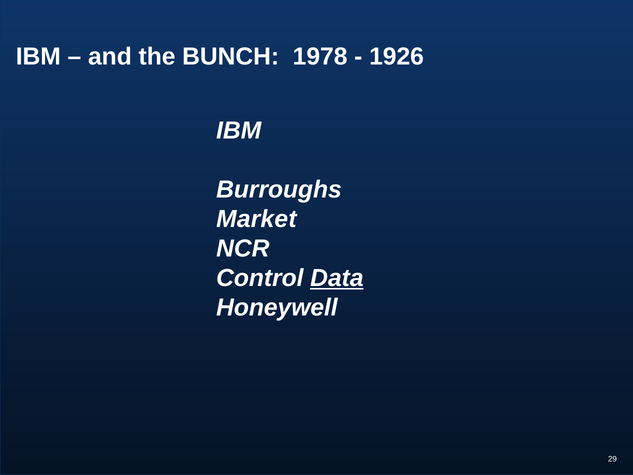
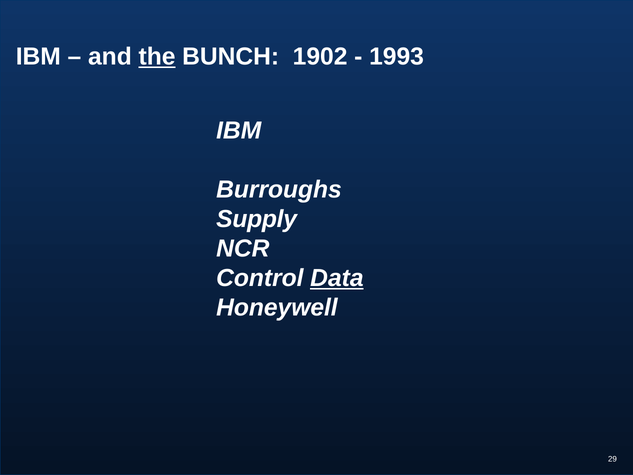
the underline: none -> present (157, 57)
1978: 1978 -> 1902 (320, 57)
1926: 1926 -> 1993 (397, 57)
Market: Market -> Supply (257, 219)
